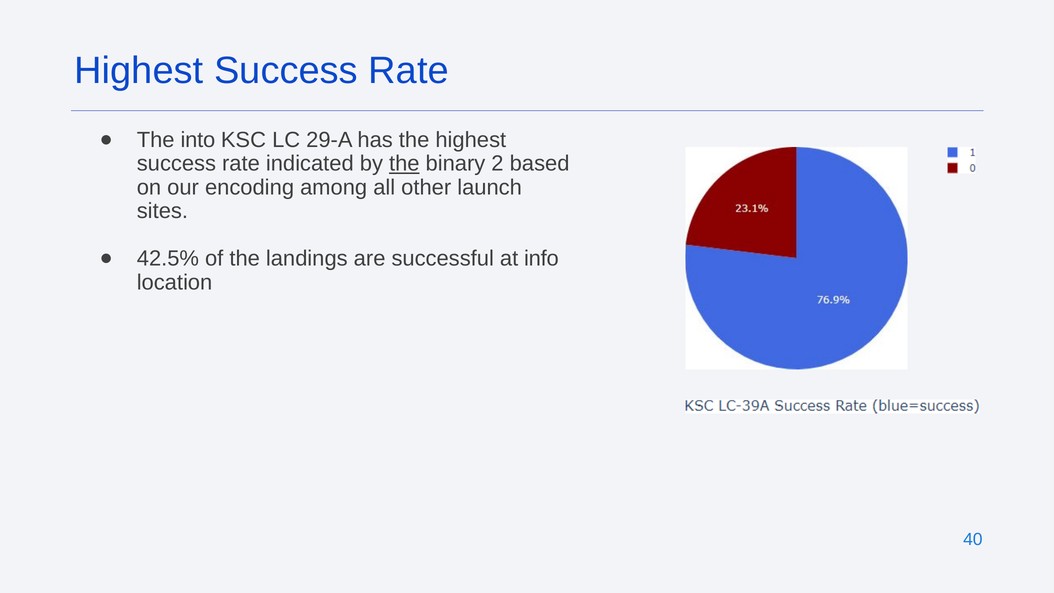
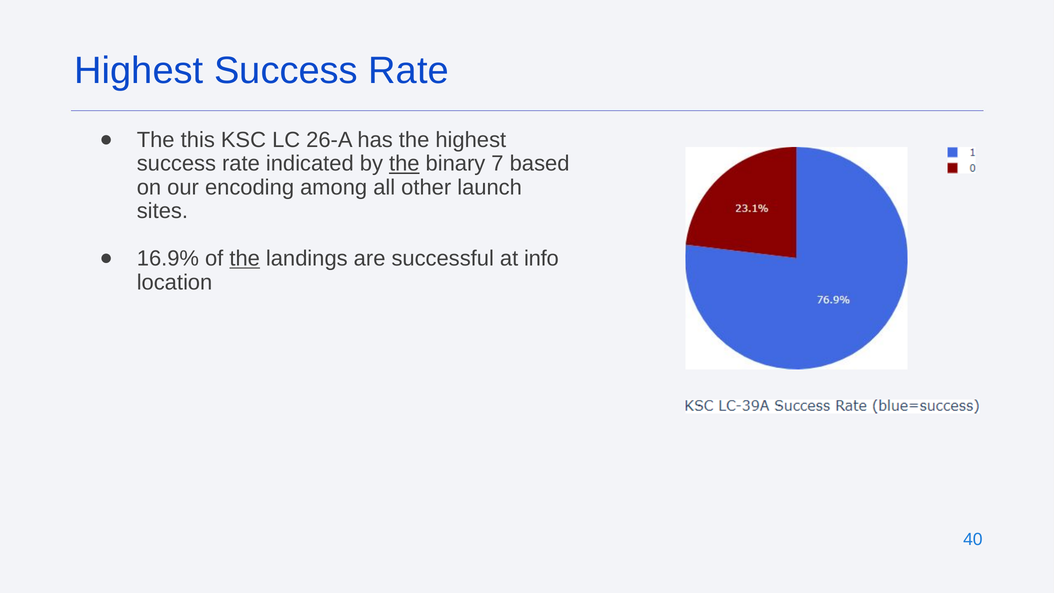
into: into -> this (198, 140)
29-A: 29-A -> 26-A (329, 140)
2: 2 -> 7 (497, 164)
42.5%: 42.5% -> 16.9% (168, 259)
the underline: none -> present (245, 259)
